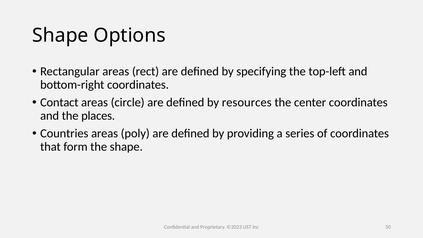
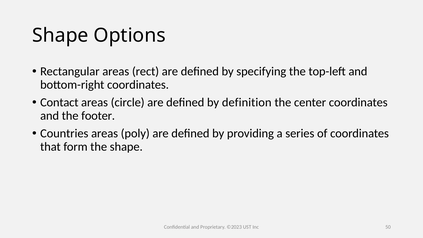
resources: resources -> definition (247, 103)
places: places -> footer (98, 116)
